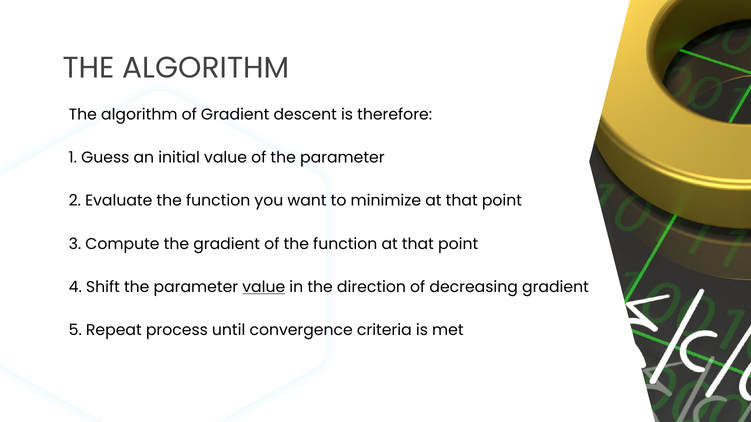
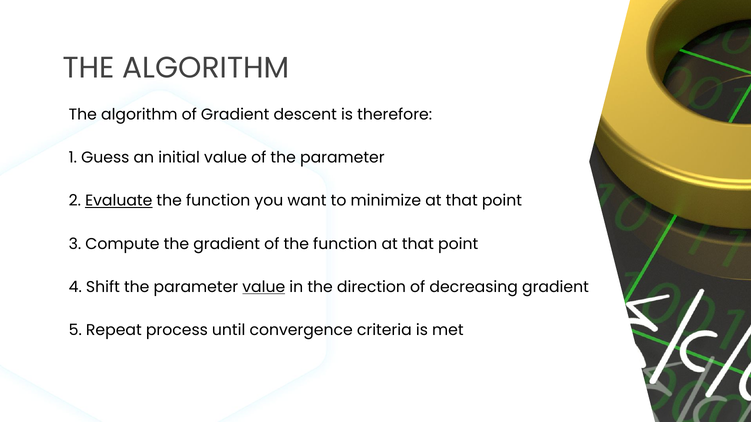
Evaluate underline: none -> present (119, 201)
